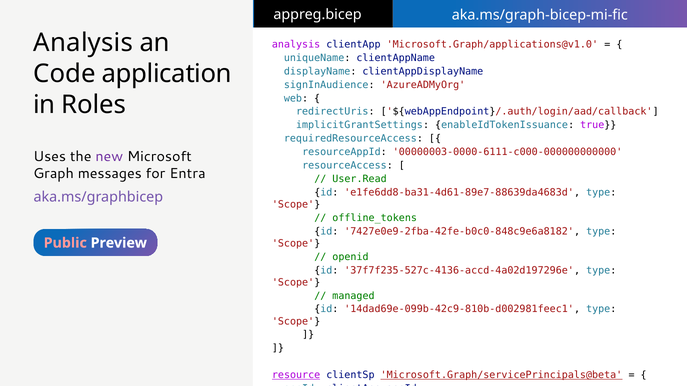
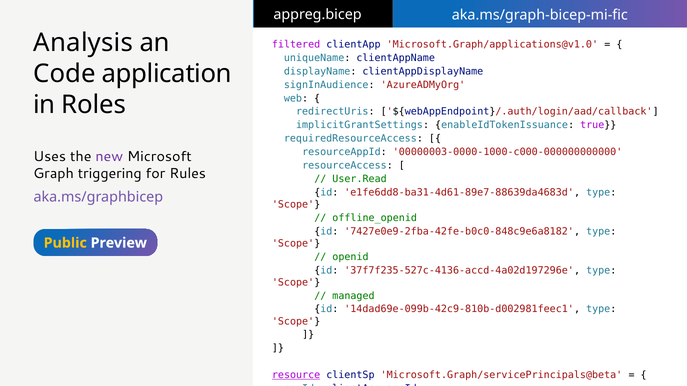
analysis: analysis -> filtered (296, 44)
00000003-0000-6111-c000-000000000000: 00000003-0000-6111-c000-000000000000 -> 00000003-0000-1000-c000-000000000000 (508, 152)
messages: messages -> triggering (110, 174)
Entra: Entra -> Rules (188, 174)
offline_tokens: offline_tokens -> offline_openid (375, 218)
Public colour: pink -> yellow (65, 243)
Microsoft.Graph/servicePrincipals@beta underline: present -> none (501, 375)
